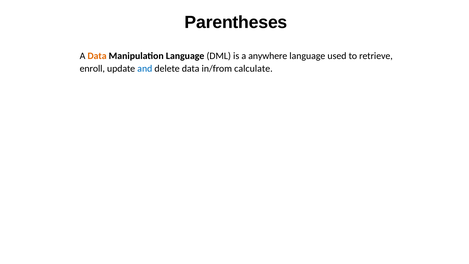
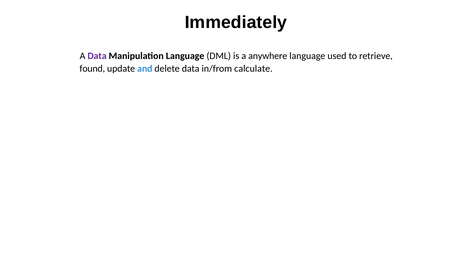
Parentheses: Parentheses -> Immediately (236, 22)
Data colour: orange -> purple (97, 56)
enroll: enroll -> found (92, 69)
